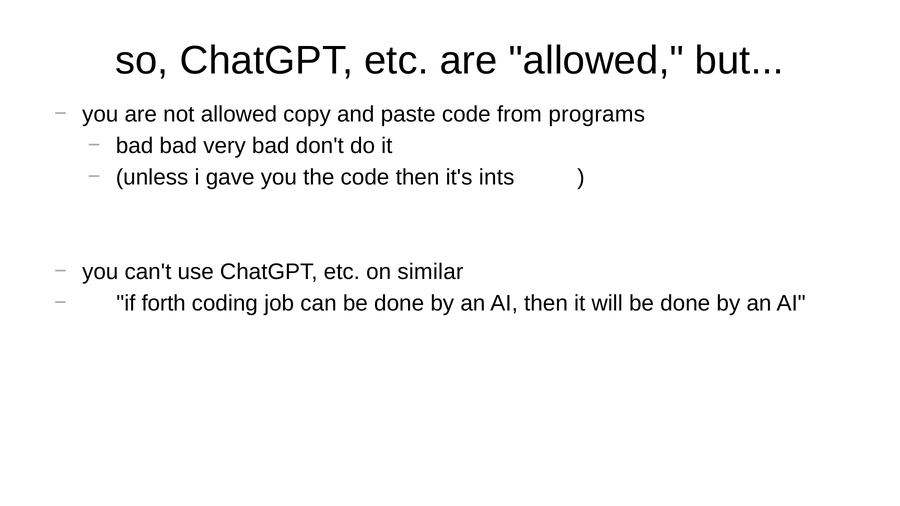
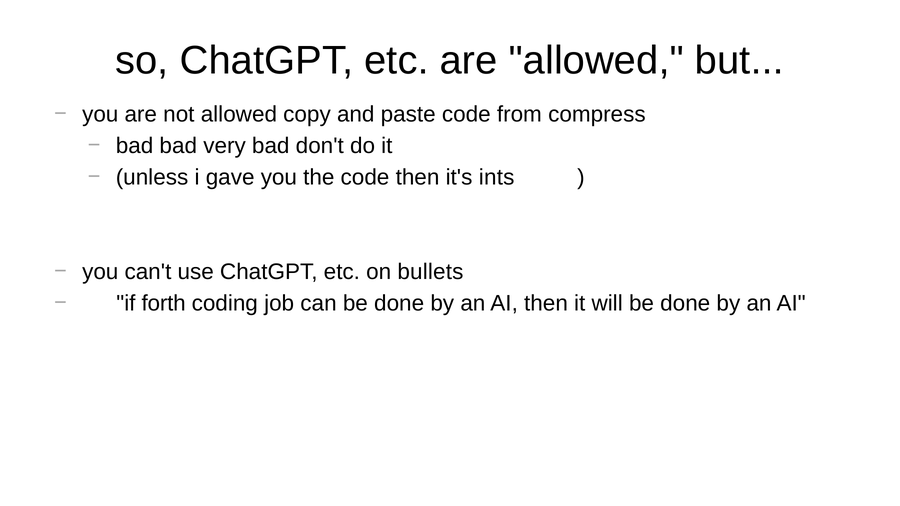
programs: programs -> compress (597, 114)
similar: similar -> bullets (430, 272)
